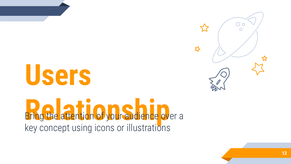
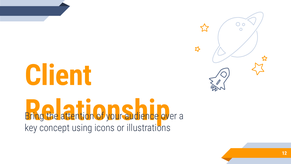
Users: Users -> Client (58, 75)
